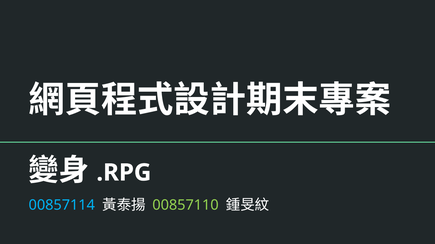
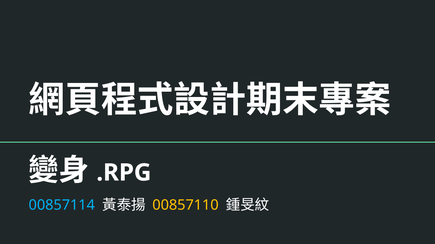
00857110 colour: light green -> yellow (186, 206)
